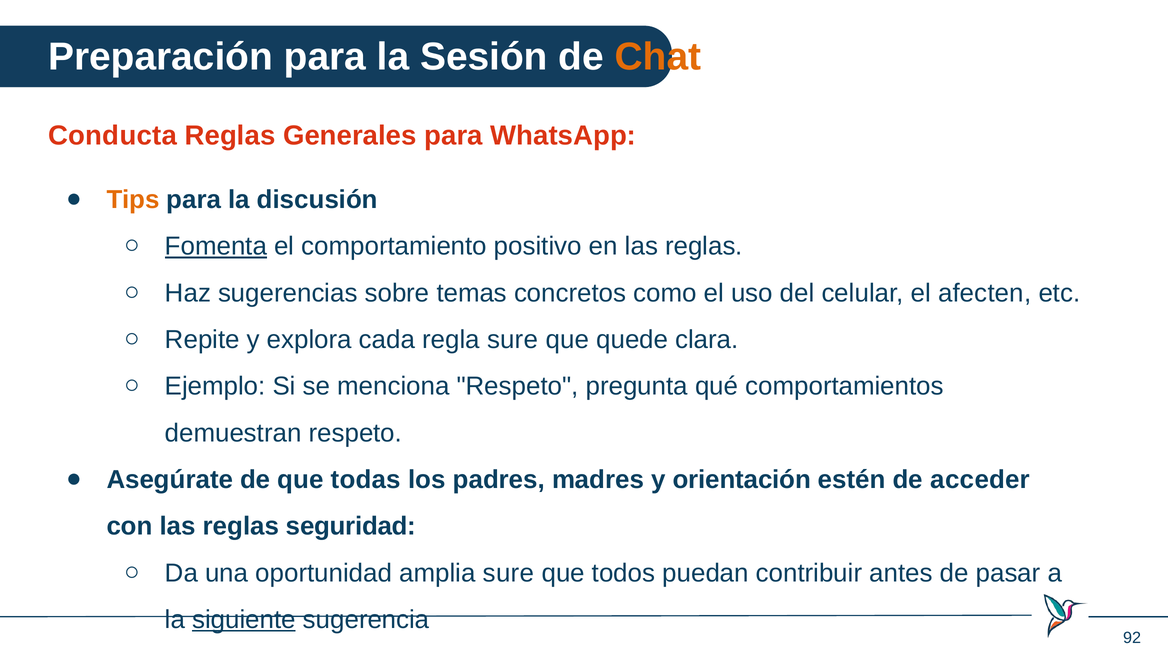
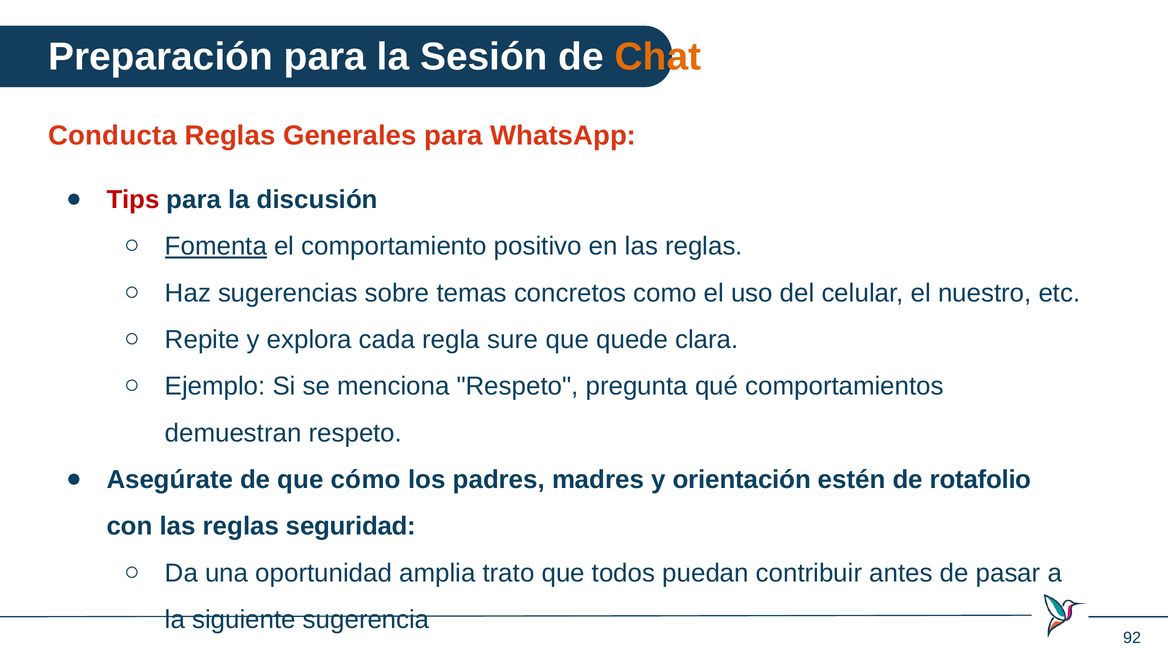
Tips colour: orange -> red (133, 200)
afecten: afecten -> nuestro (985, 293)
todas: todas -> cómo (366, 480)
acceder: acceder -> rotafolio (981, 480)
amplia sure: sure -> trato (509, 573)
siguiente underline: present -> none (244, 620)
